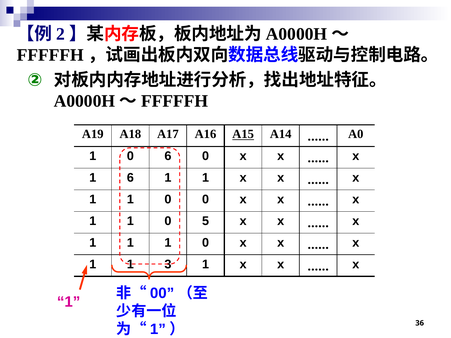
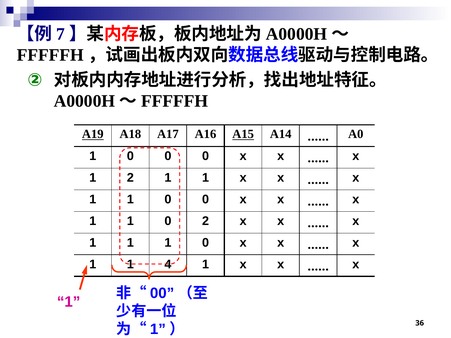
2: 2 -> 7 (60, 34)
A19 underline: none -> present (93, 134)
6: 6 -> 0 (168, 156)
1 6: 6 -> 2 (130, 178)
0 5: 5 -> 2 (206, 221)
3: 3 -> 4 (168, 264)
